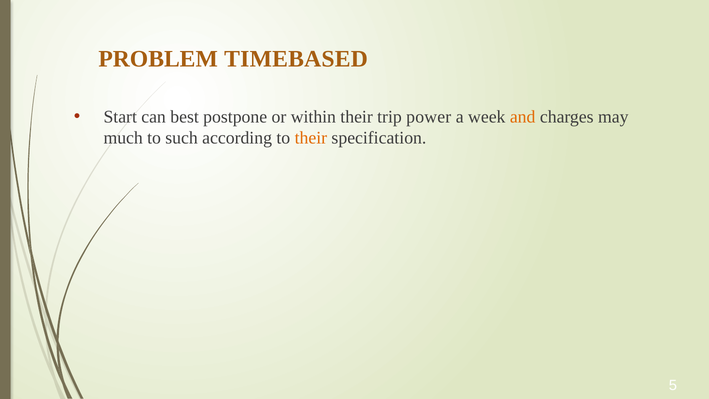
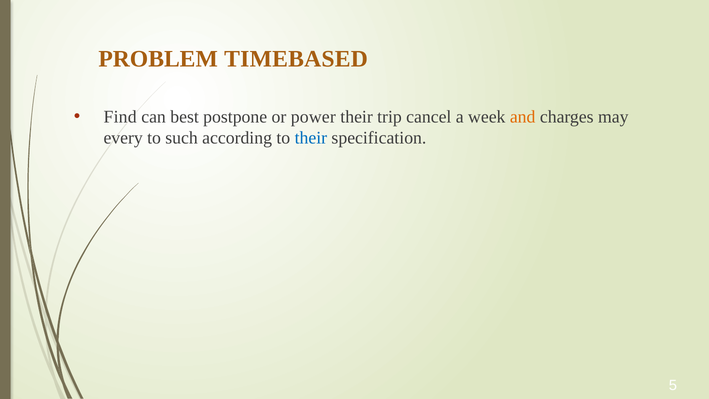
Start: Start -> Find (120, 117)
within: within -> power (313, 117)
power: power -> cancel (429, 117)
much: much -> every (123, 138)
their colour: orange -> blue (311, 138)
